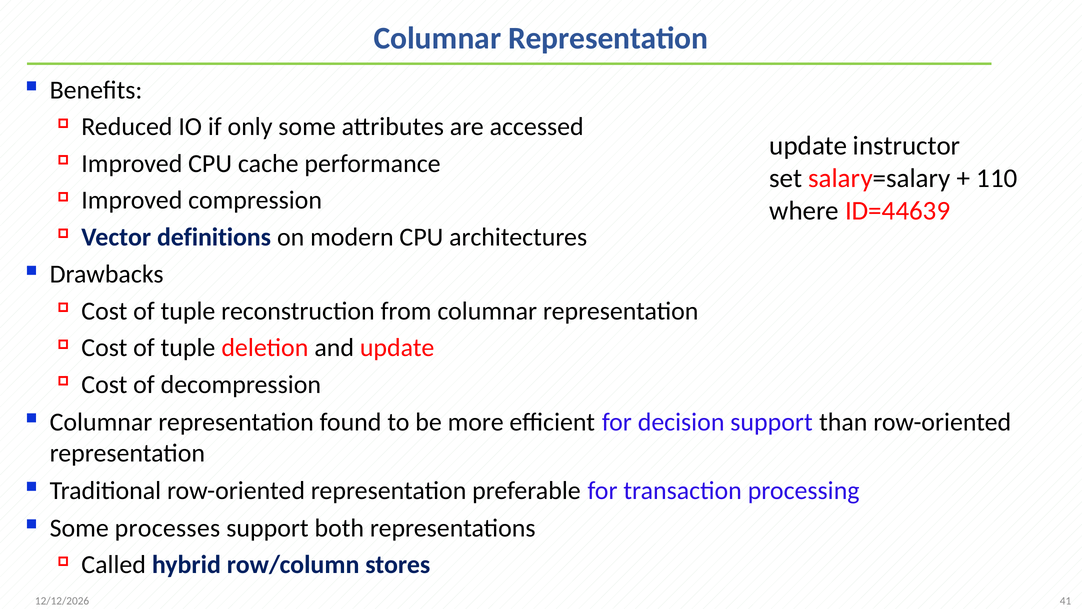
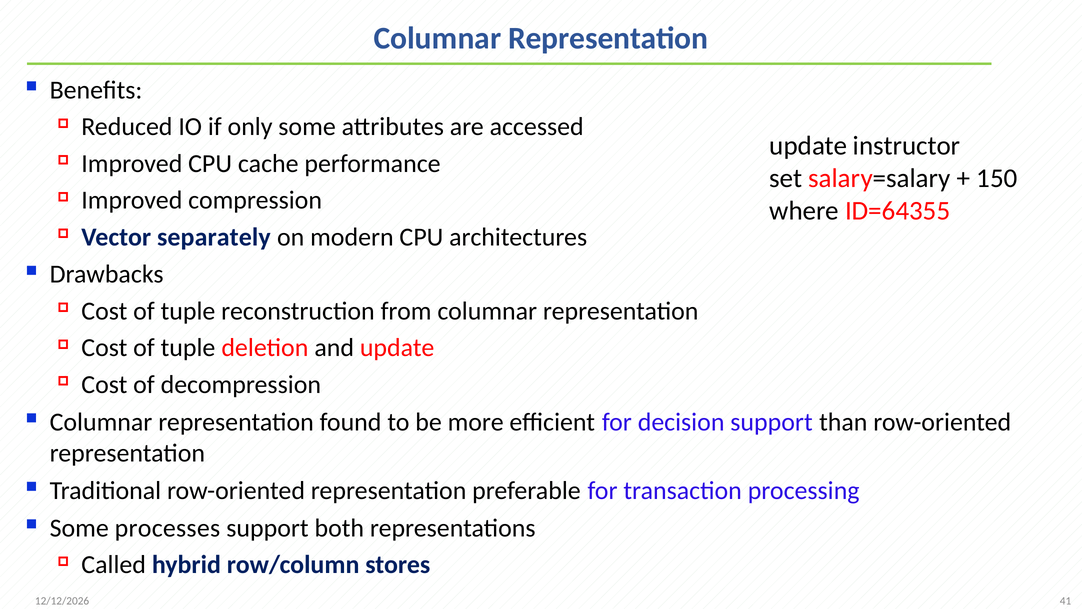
110: 110 -> 150 (997, 178)
ID=44639: ID=44639 -> ID=64355 (898, 211)
definitions: definitions -> separately (214, 237)
